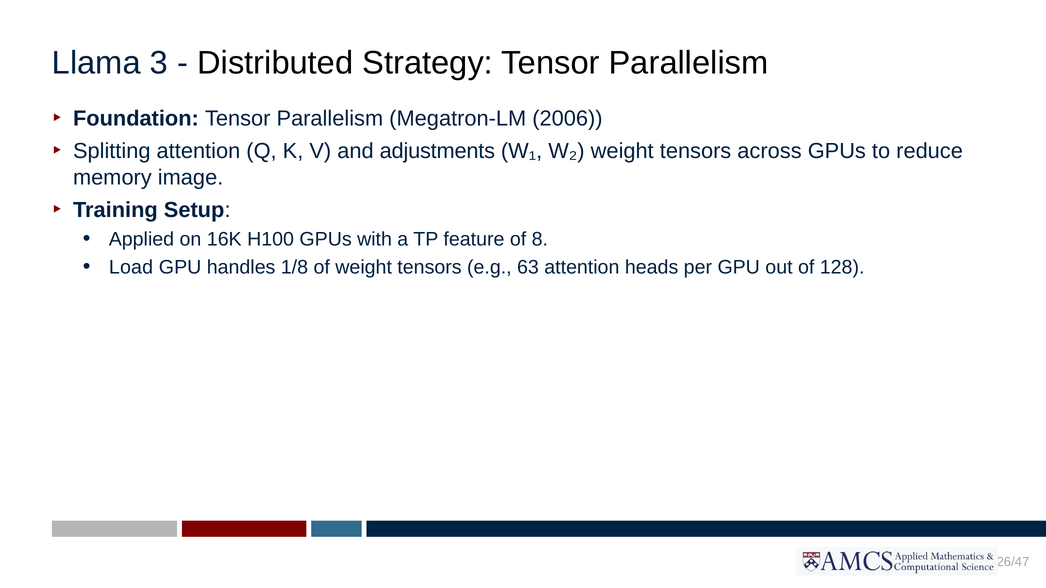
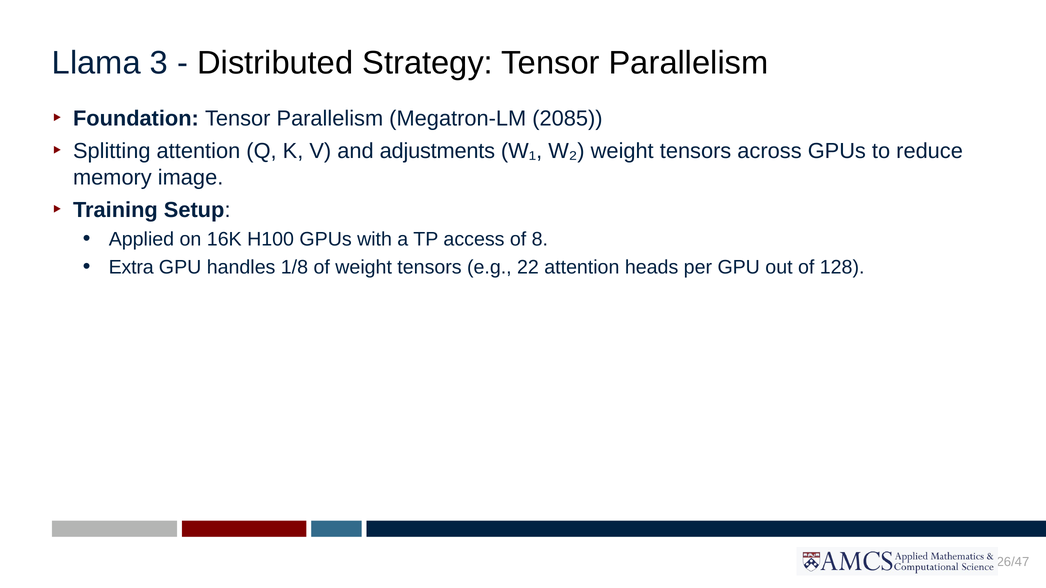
2006: 2006 -> 2085 (567, 119)
feature: feature -> access (474, 239)
Load: Load -> Extra (131, 267)
63: 63 -> 22 (528, 267)
